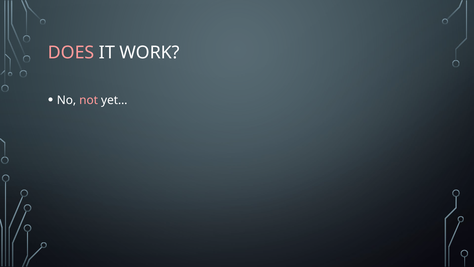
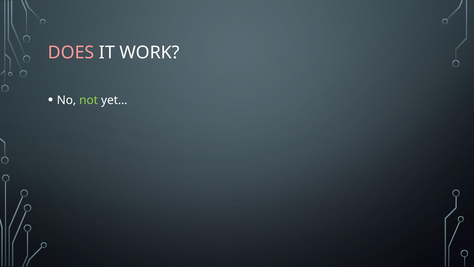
not colour: pink -> light green (89, 100)
